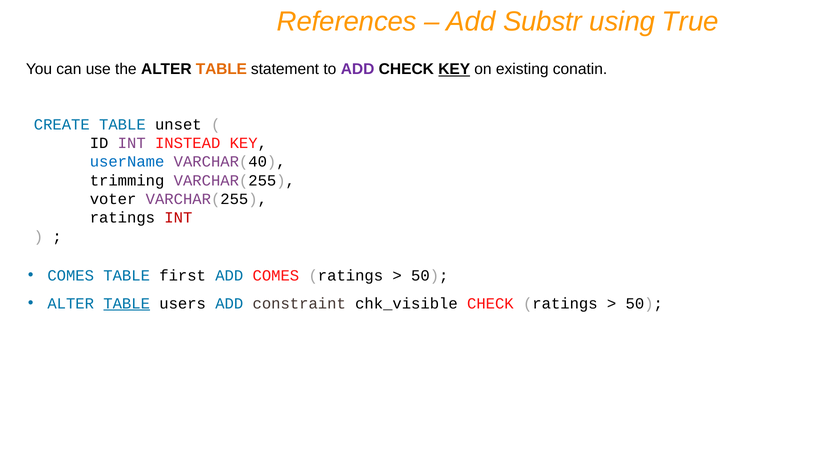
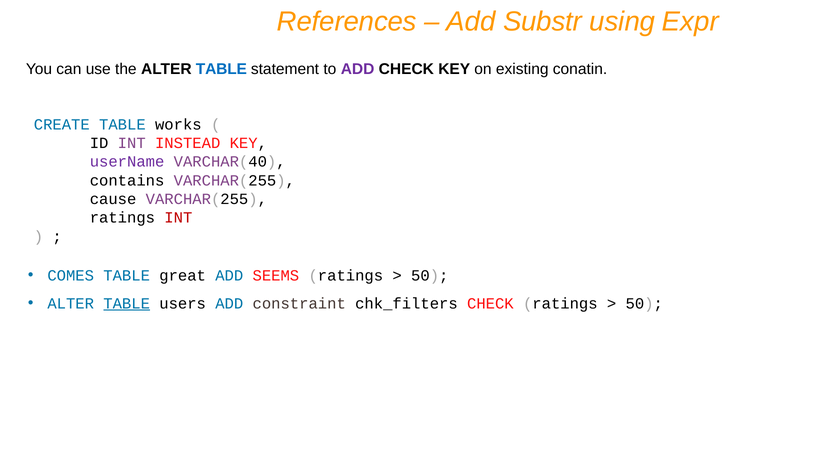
True: True -> Expr (690, 22)
TABLE colour: orange -> blue (221, 69)
KEY underline: present -> none (454, 69)
unset: unset -> works (178, 124)
userName colour: blue -> purple (127, 161)
trimming: trimming -> contains (127, 180)
voter: voter -> cause (113, 199)
first: first -> great (183, 275)
ADD COMES: COMES -> SEEMS (276, 275)
chk_visible: chk_visible -> chk_filters (406, 303)
